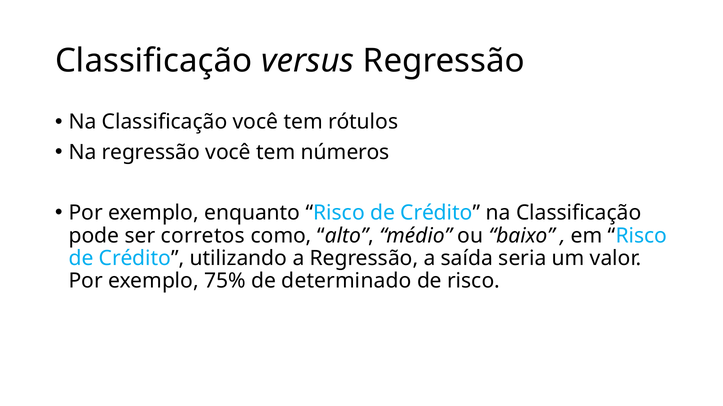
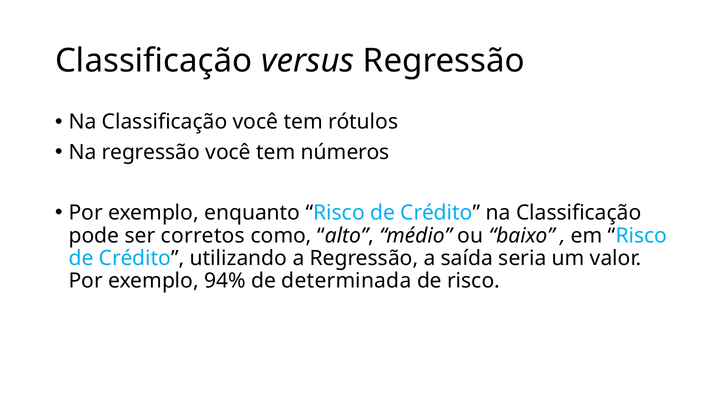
75%: 75% -> 94% (225, 282)
determinado: determinado -> determinada (346, 282)
